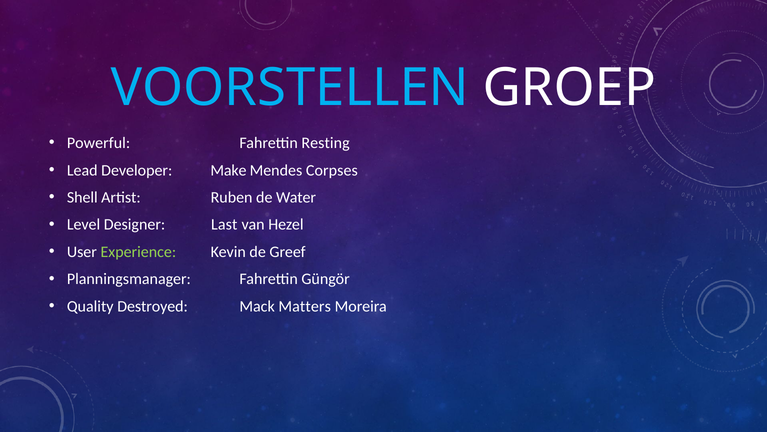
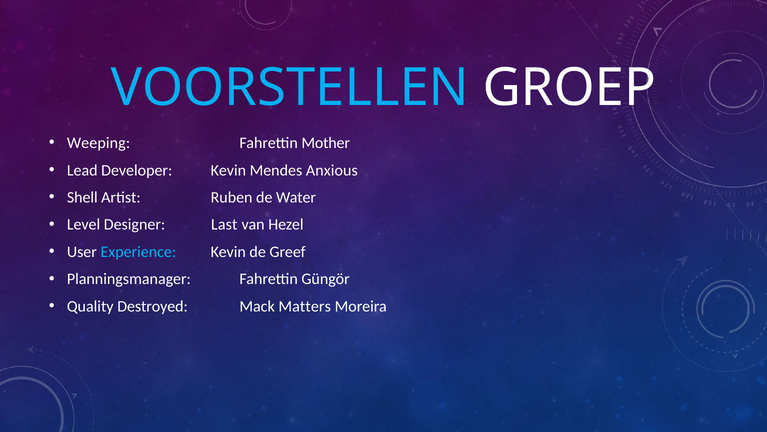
Powerful: Powerful -> Weeping (99, 143)
Resting: Resting -> Mother (326, 143)
Developer Make: Make -> Kevin (228, 170)
Corpses: Corpses -> Anxious (332, 170)
Experience colour: light green -> light blue (138, 252)
